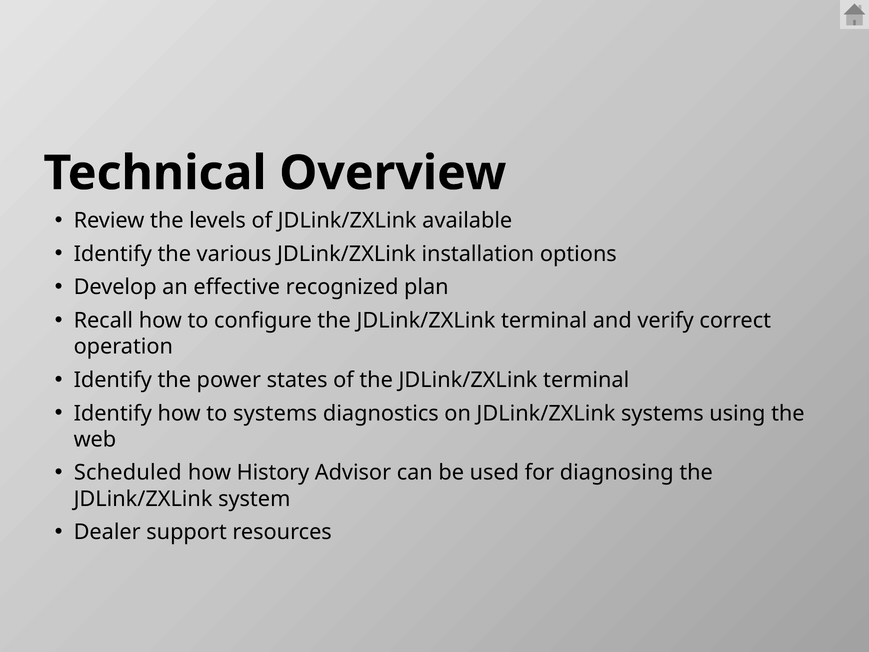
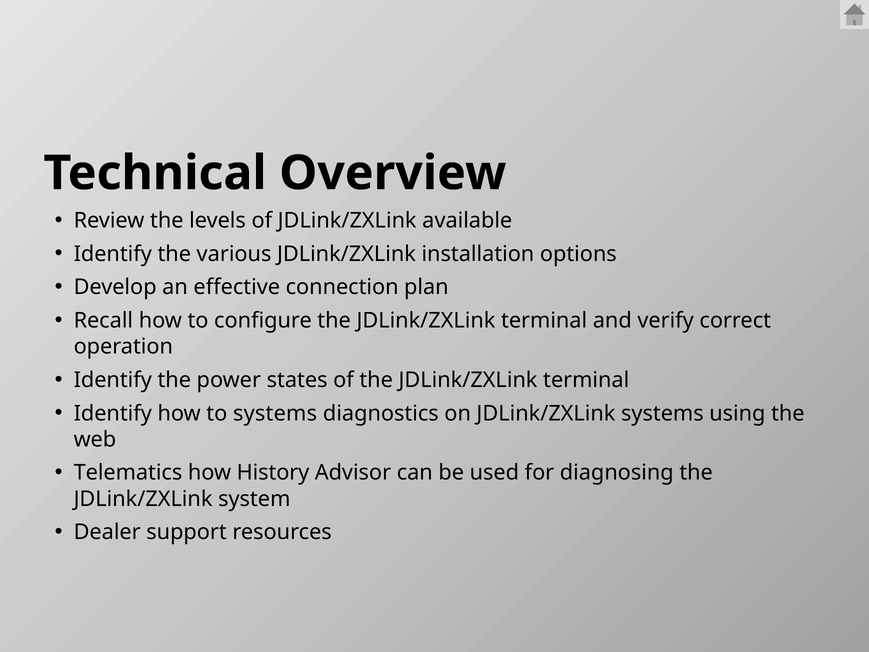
recognized: recognized -> connection (342, 287)
Scheduled: Scheduled -> Telematics (128, 473)
